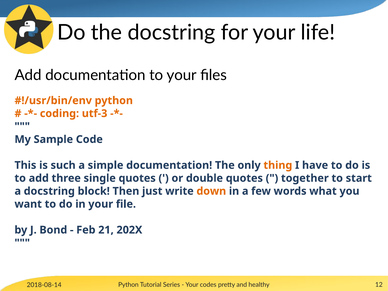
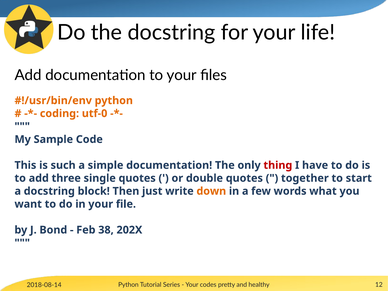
utf-3: utf-3 -> utf-0 (95, 113)
thing colour: orange -> red (278, 165)
21: 21 -> 38 (106, 230)
